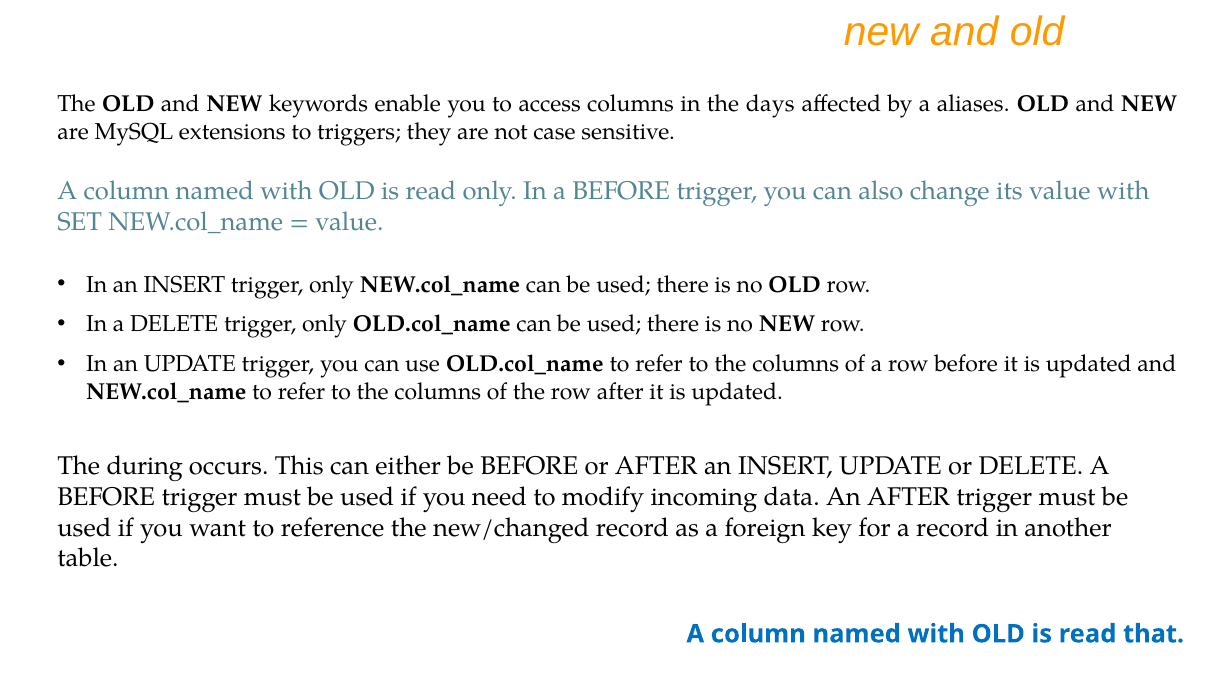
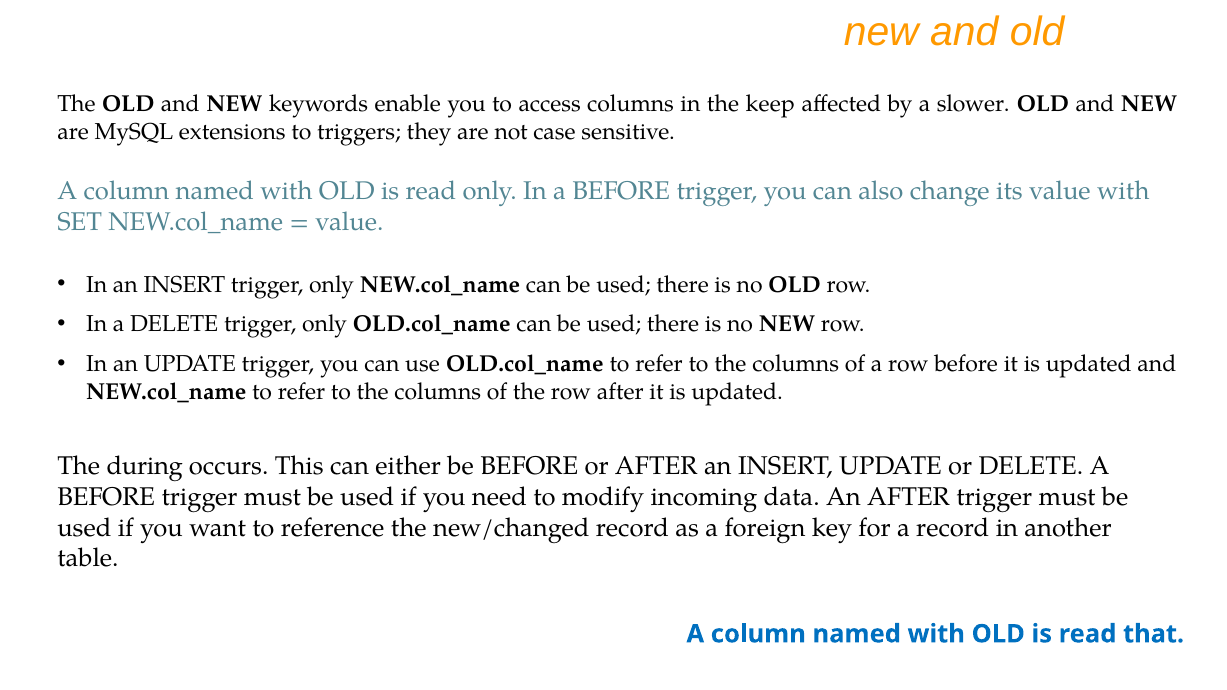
days: days -> keep (770, 104)
aliases: aliases -> slower (973, 104)
